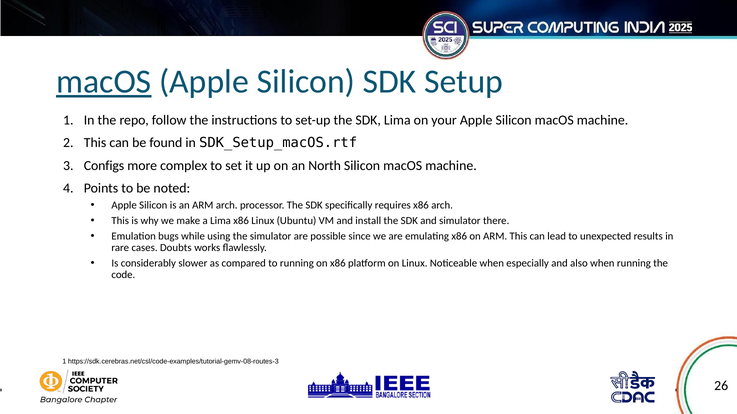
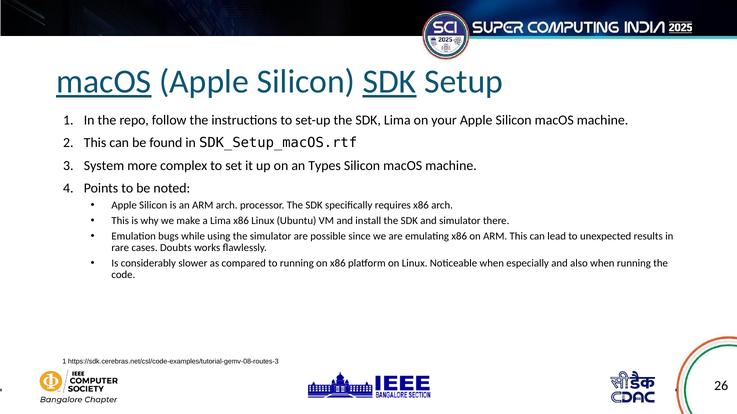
SDK underline: none -> present (390, 82)
Configs: Configs -> System (104, 166)
North: North -> Types (325, 166)
